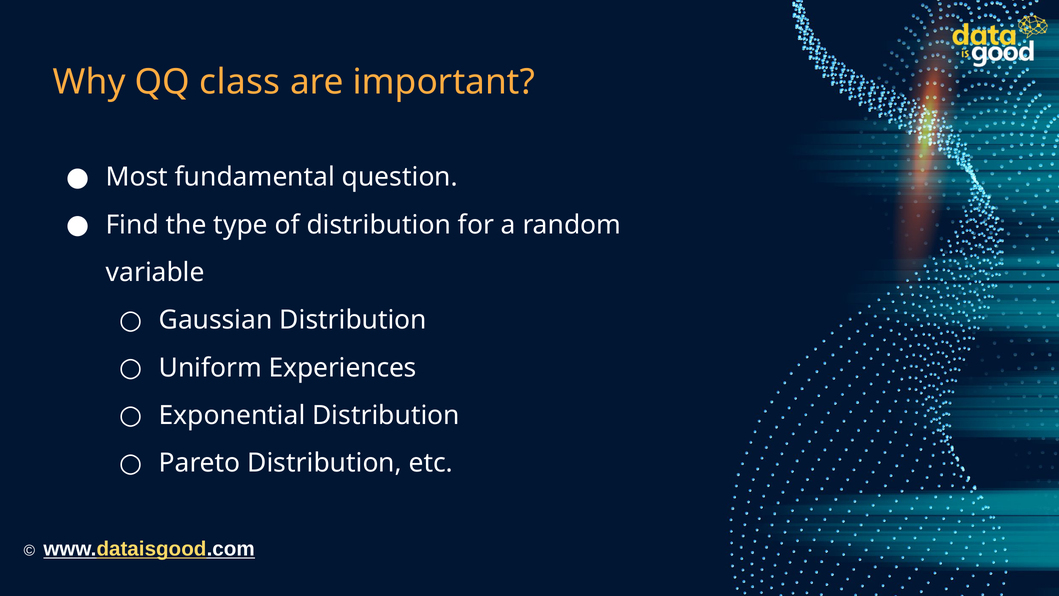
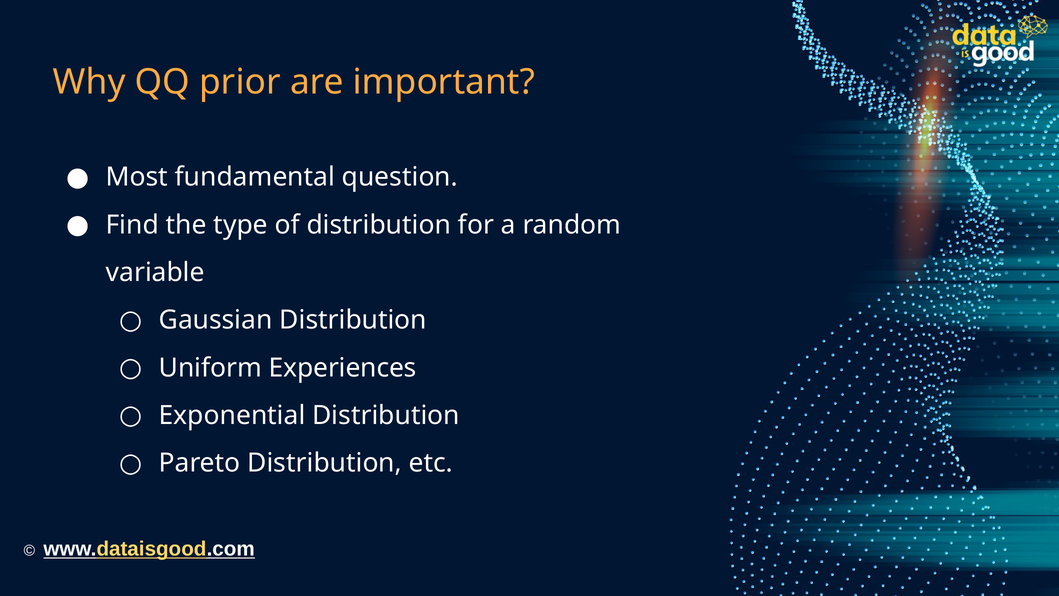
class: class -> prior (240, 82)
